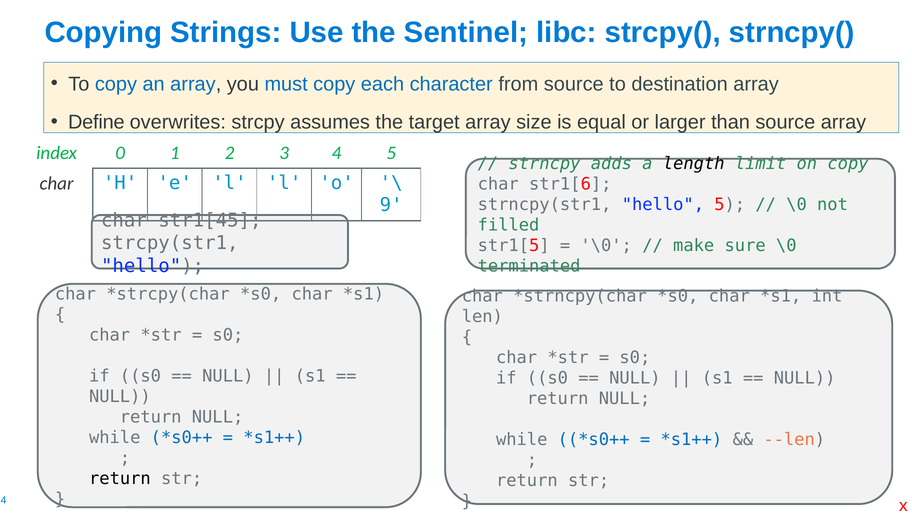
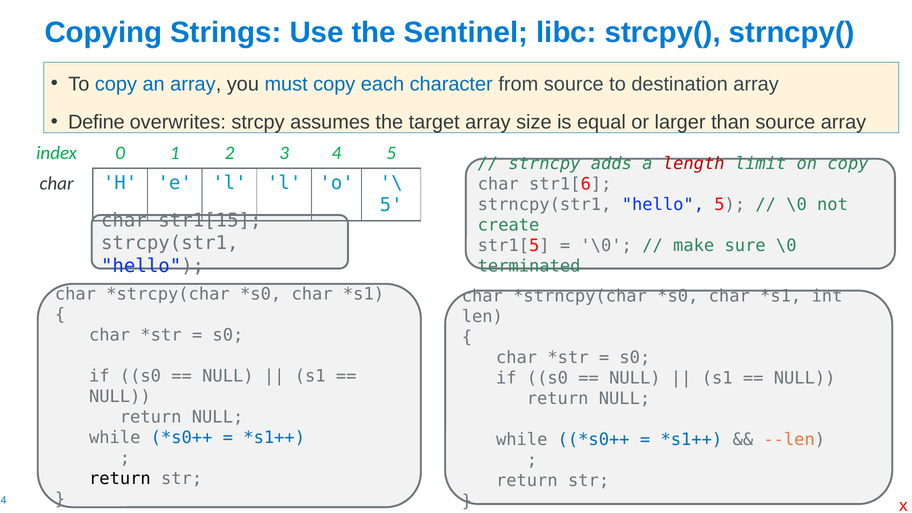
length colour: black -> red (694, 164)
9: 9 -> 5 (391, 205)
str1[45: str1[45 -> str1[15 (210, 220)
filled: filled -> create (509, 225)
